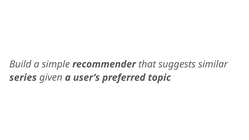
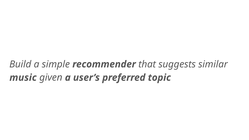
series: series -> music (23, 78)
